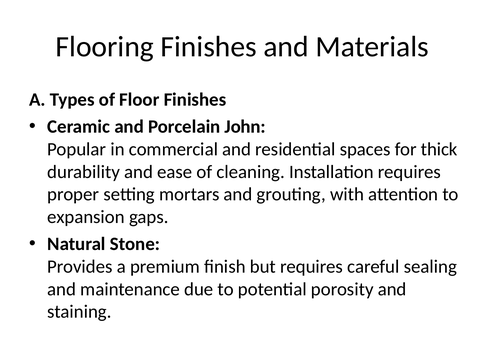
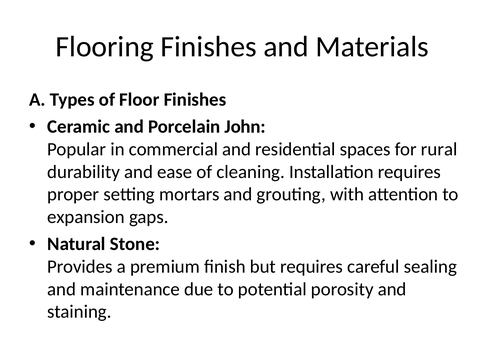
thick: thick -> rural (439, 150)
